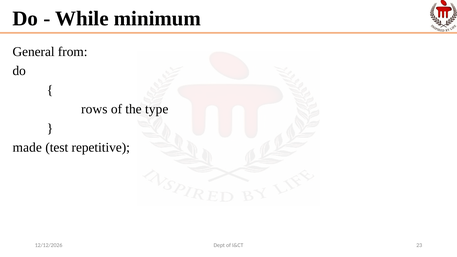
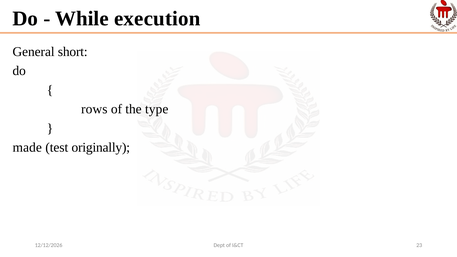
minimum: minimum -> execution (157, 18)
from: from -> short (73, 52)
repetitive: repetitive -> originally (101, 148)
